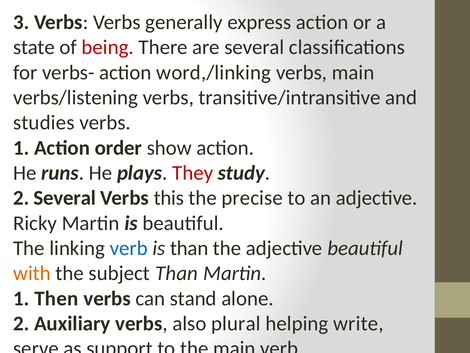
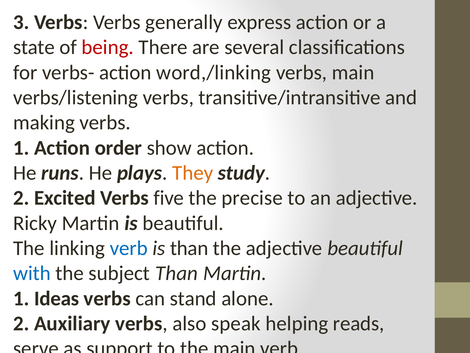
studies: studies -> making (44, 123)
They colour: red -> orange (193, 173)
2 Several: Several -> Excited (65, 198)
this: this -> five (169, 198)
with colour: orange -> blue (32, 273)
Then: Then -> Ideas (57, 298)
plural: plural -> speak (236, 323)
write: write -> reads (359, 323)
